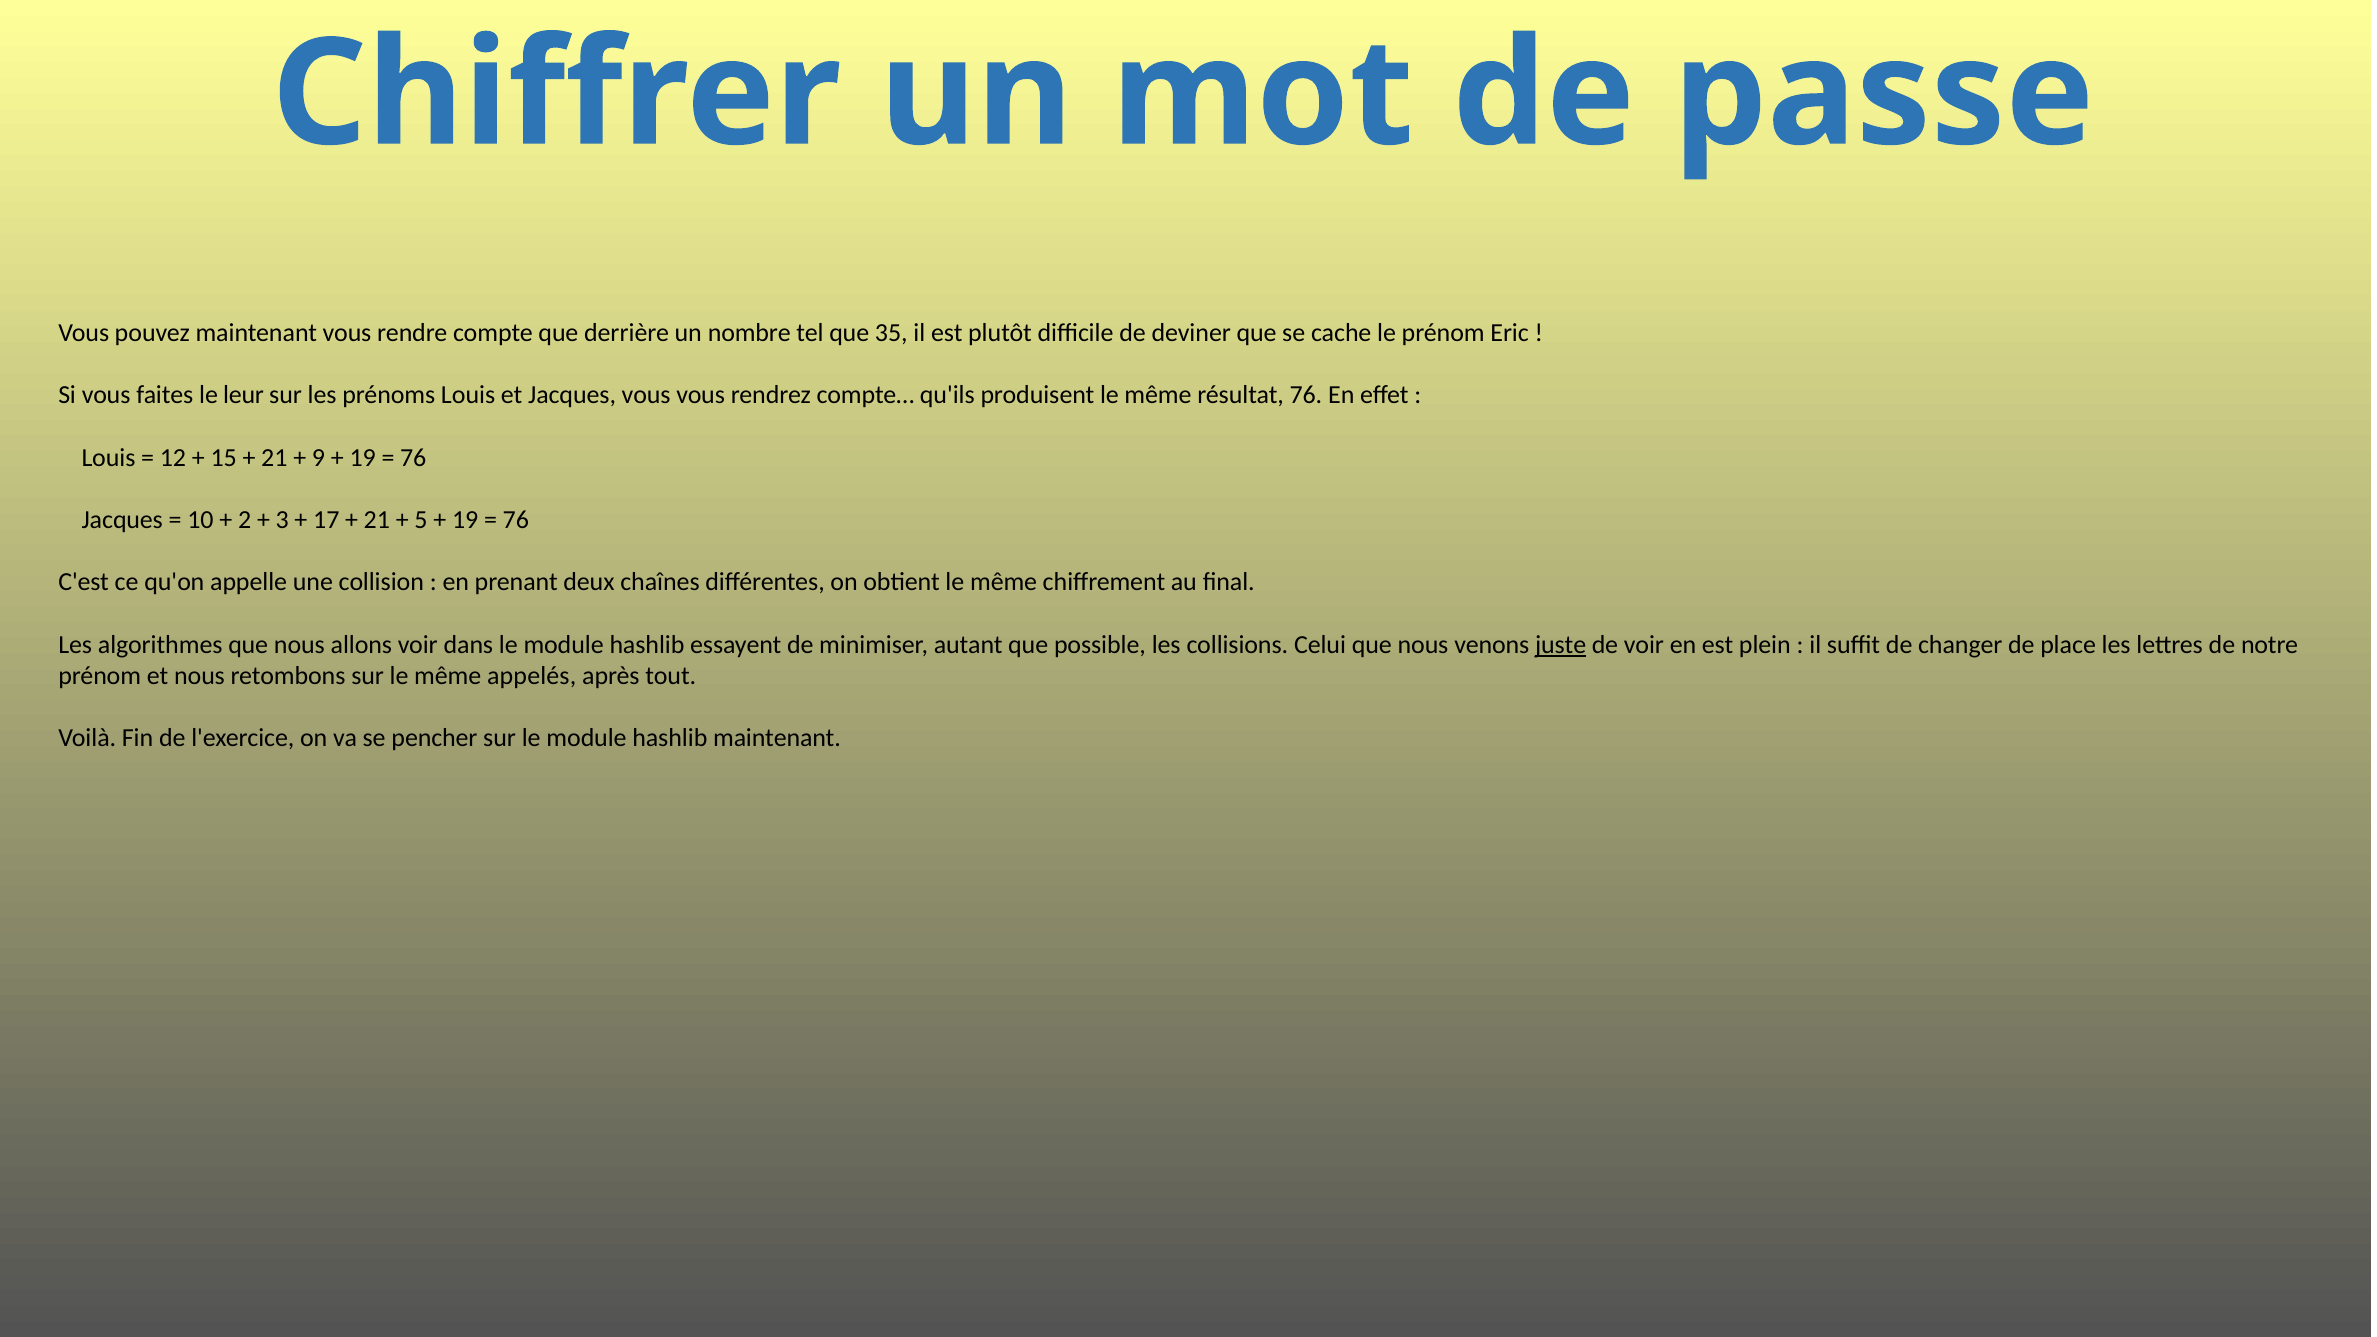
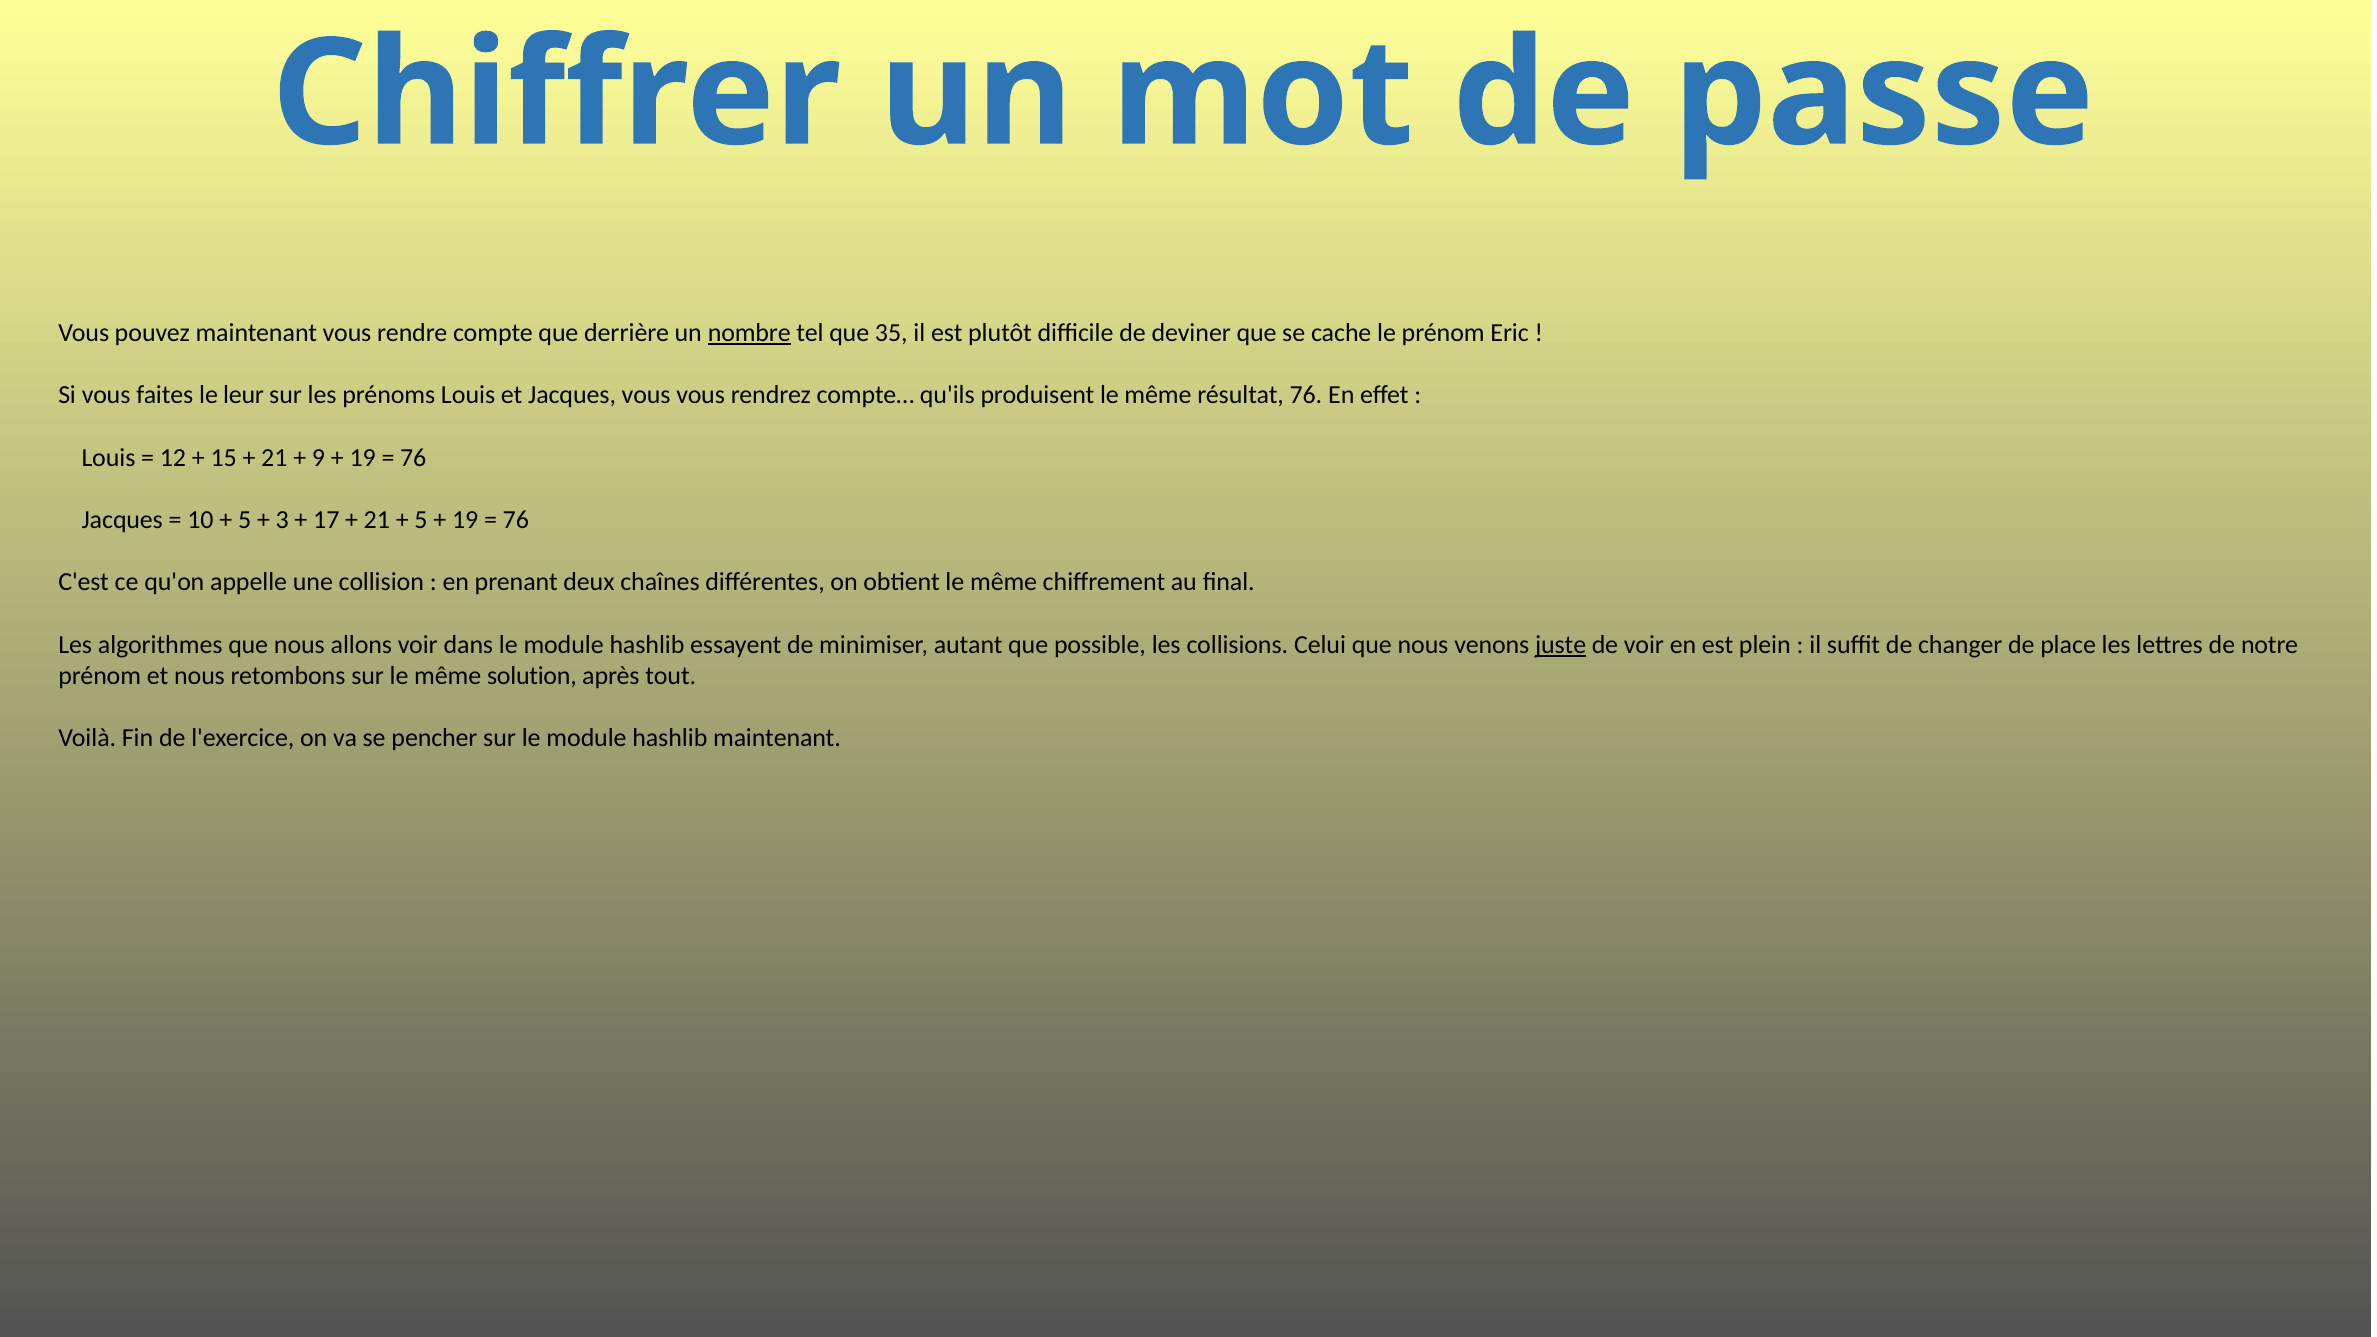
nombre underline: none -> present (749, 333)
2: 2 -> 5 (245, 520)
appelés: appelés -> solution (532, 676)
